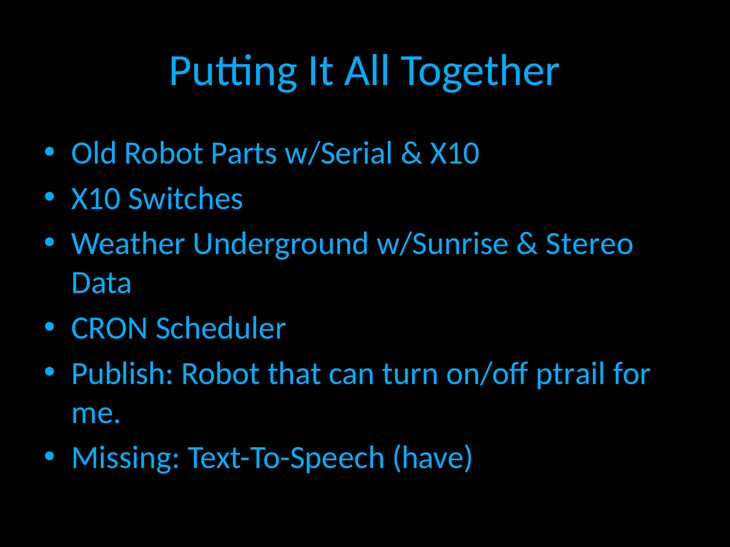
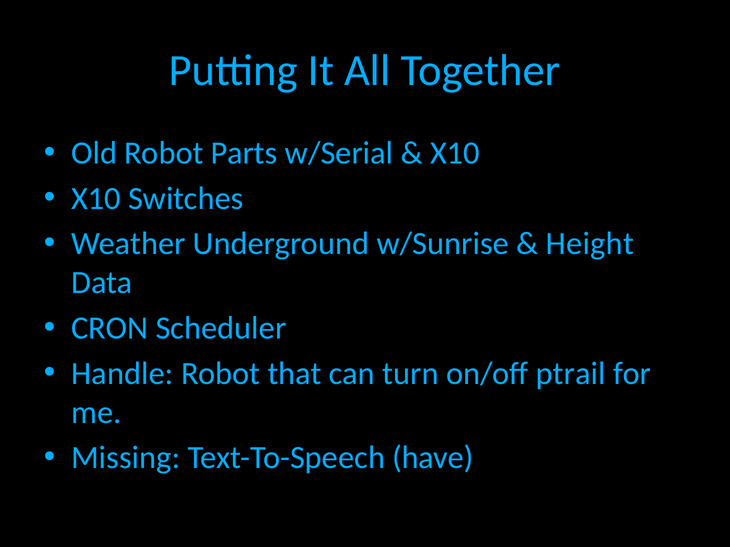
Stereo: Stereo -> Height (590, 244)
Publish: Publish -> Handle (122, 374)
